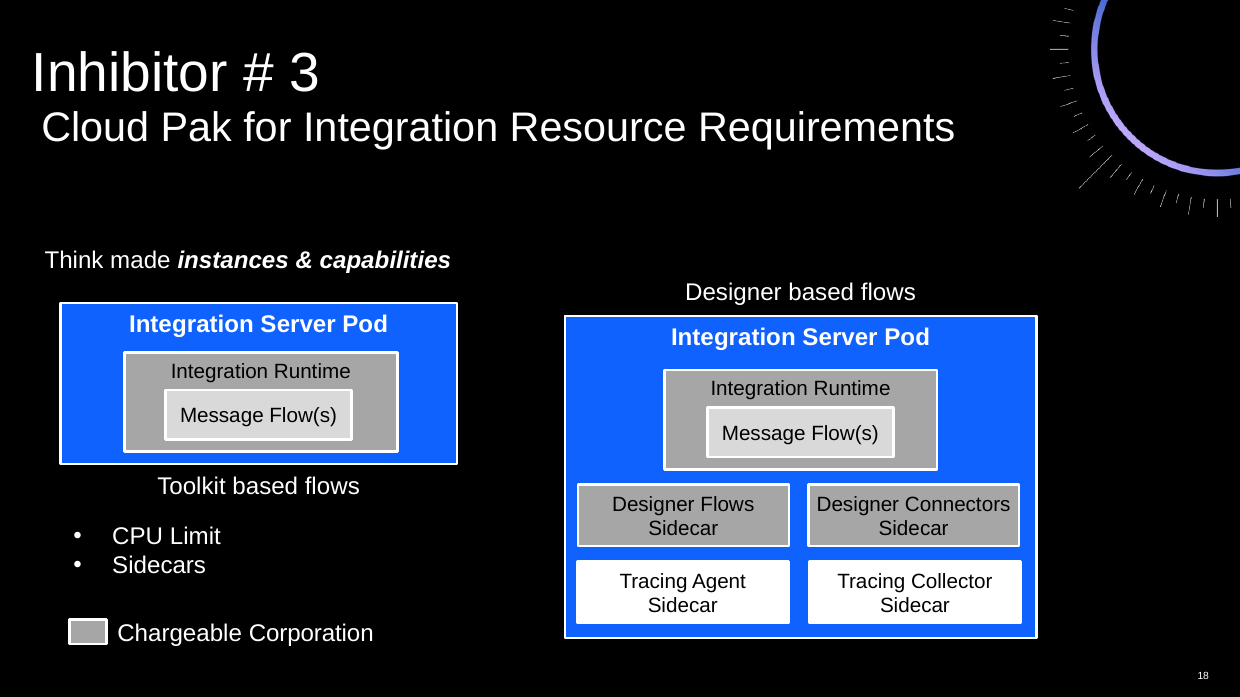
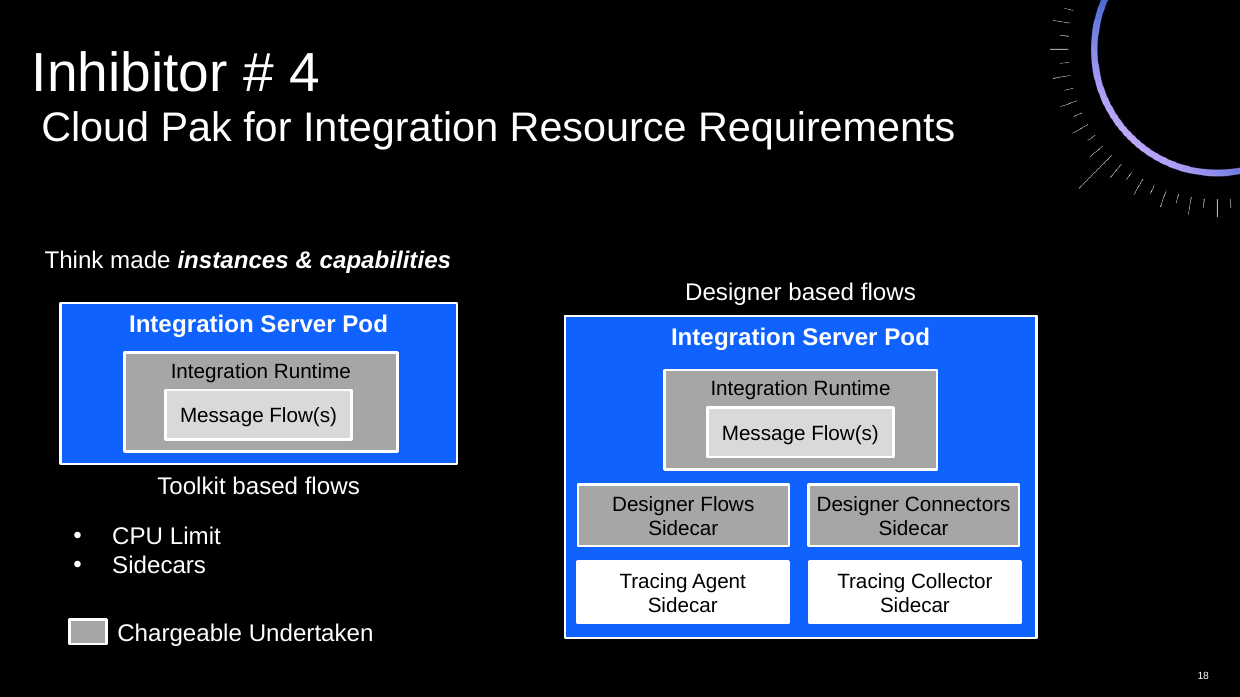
3: 3 -> 4 (305, 73)
Corporation: Corporation -> Undertaken (311, 634)
